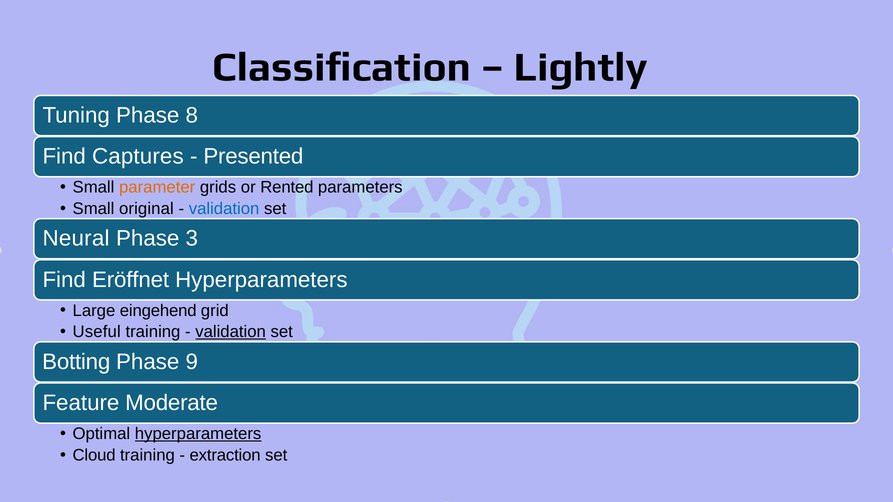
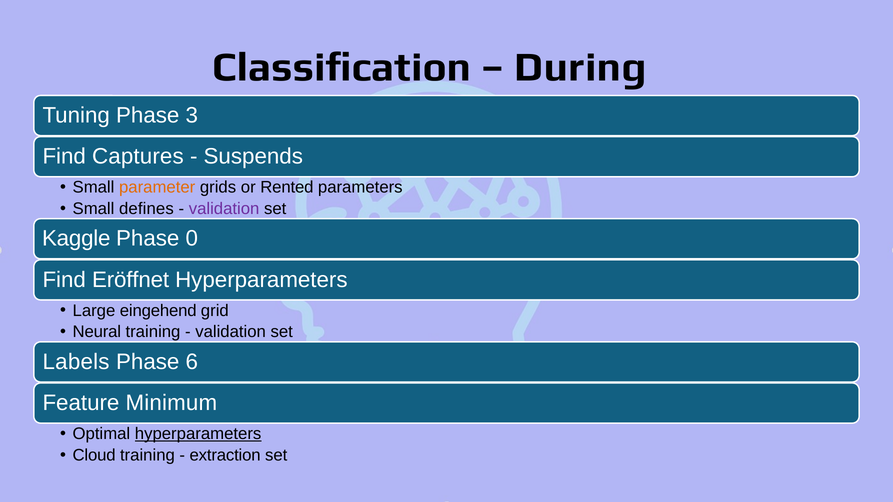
Lightly: Lightly -> During (580, 67)
8: 8 -> 3 (192, 115)
Presented: Presented -> Suspends (253, 157)
original: original -> defines (146, 209)
validation colour: blue -> purple (224, 209)
Neural: Neural -> Kaggle (76, 239)
3: 3 -> 0 (192, 239)
Useful: Useful -> Neural (97, 332)
validation underline: present -> none (231, 332)
Botting: Botting -> Labels (76, 362)
9: 9 -> 6 (192, 362)
Moderate: Moderate -> Minimum (171, 403)
